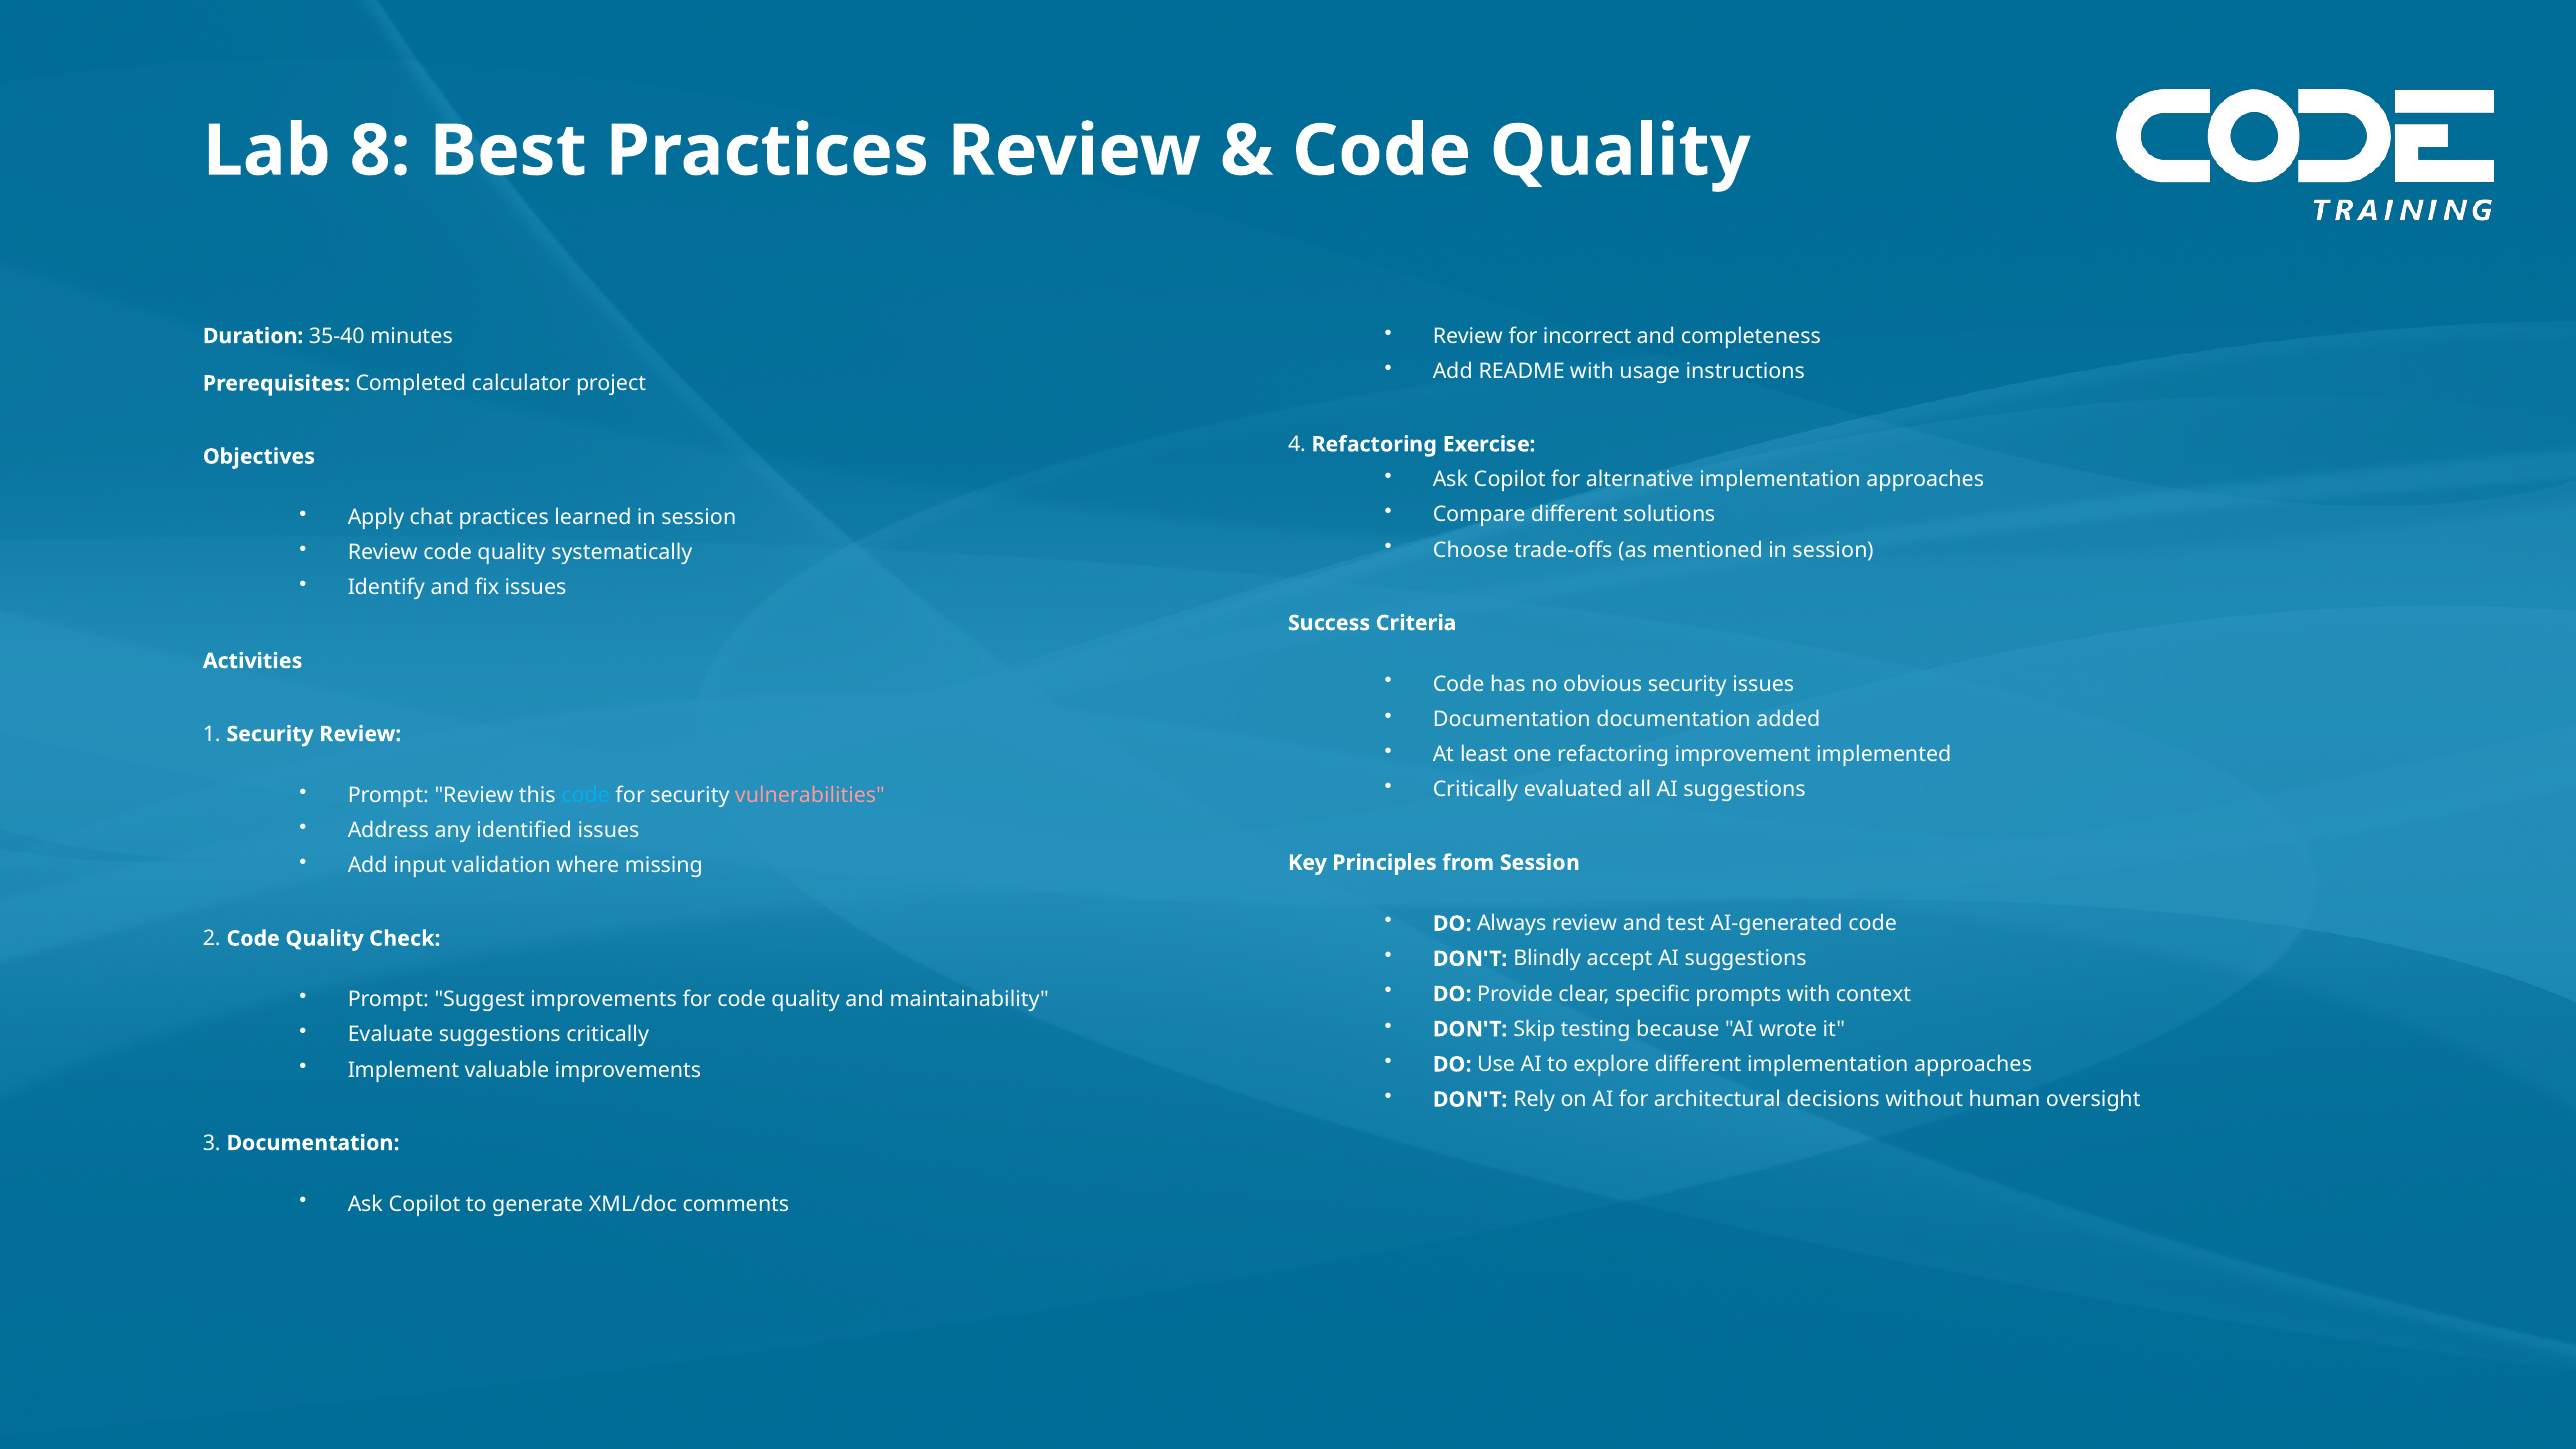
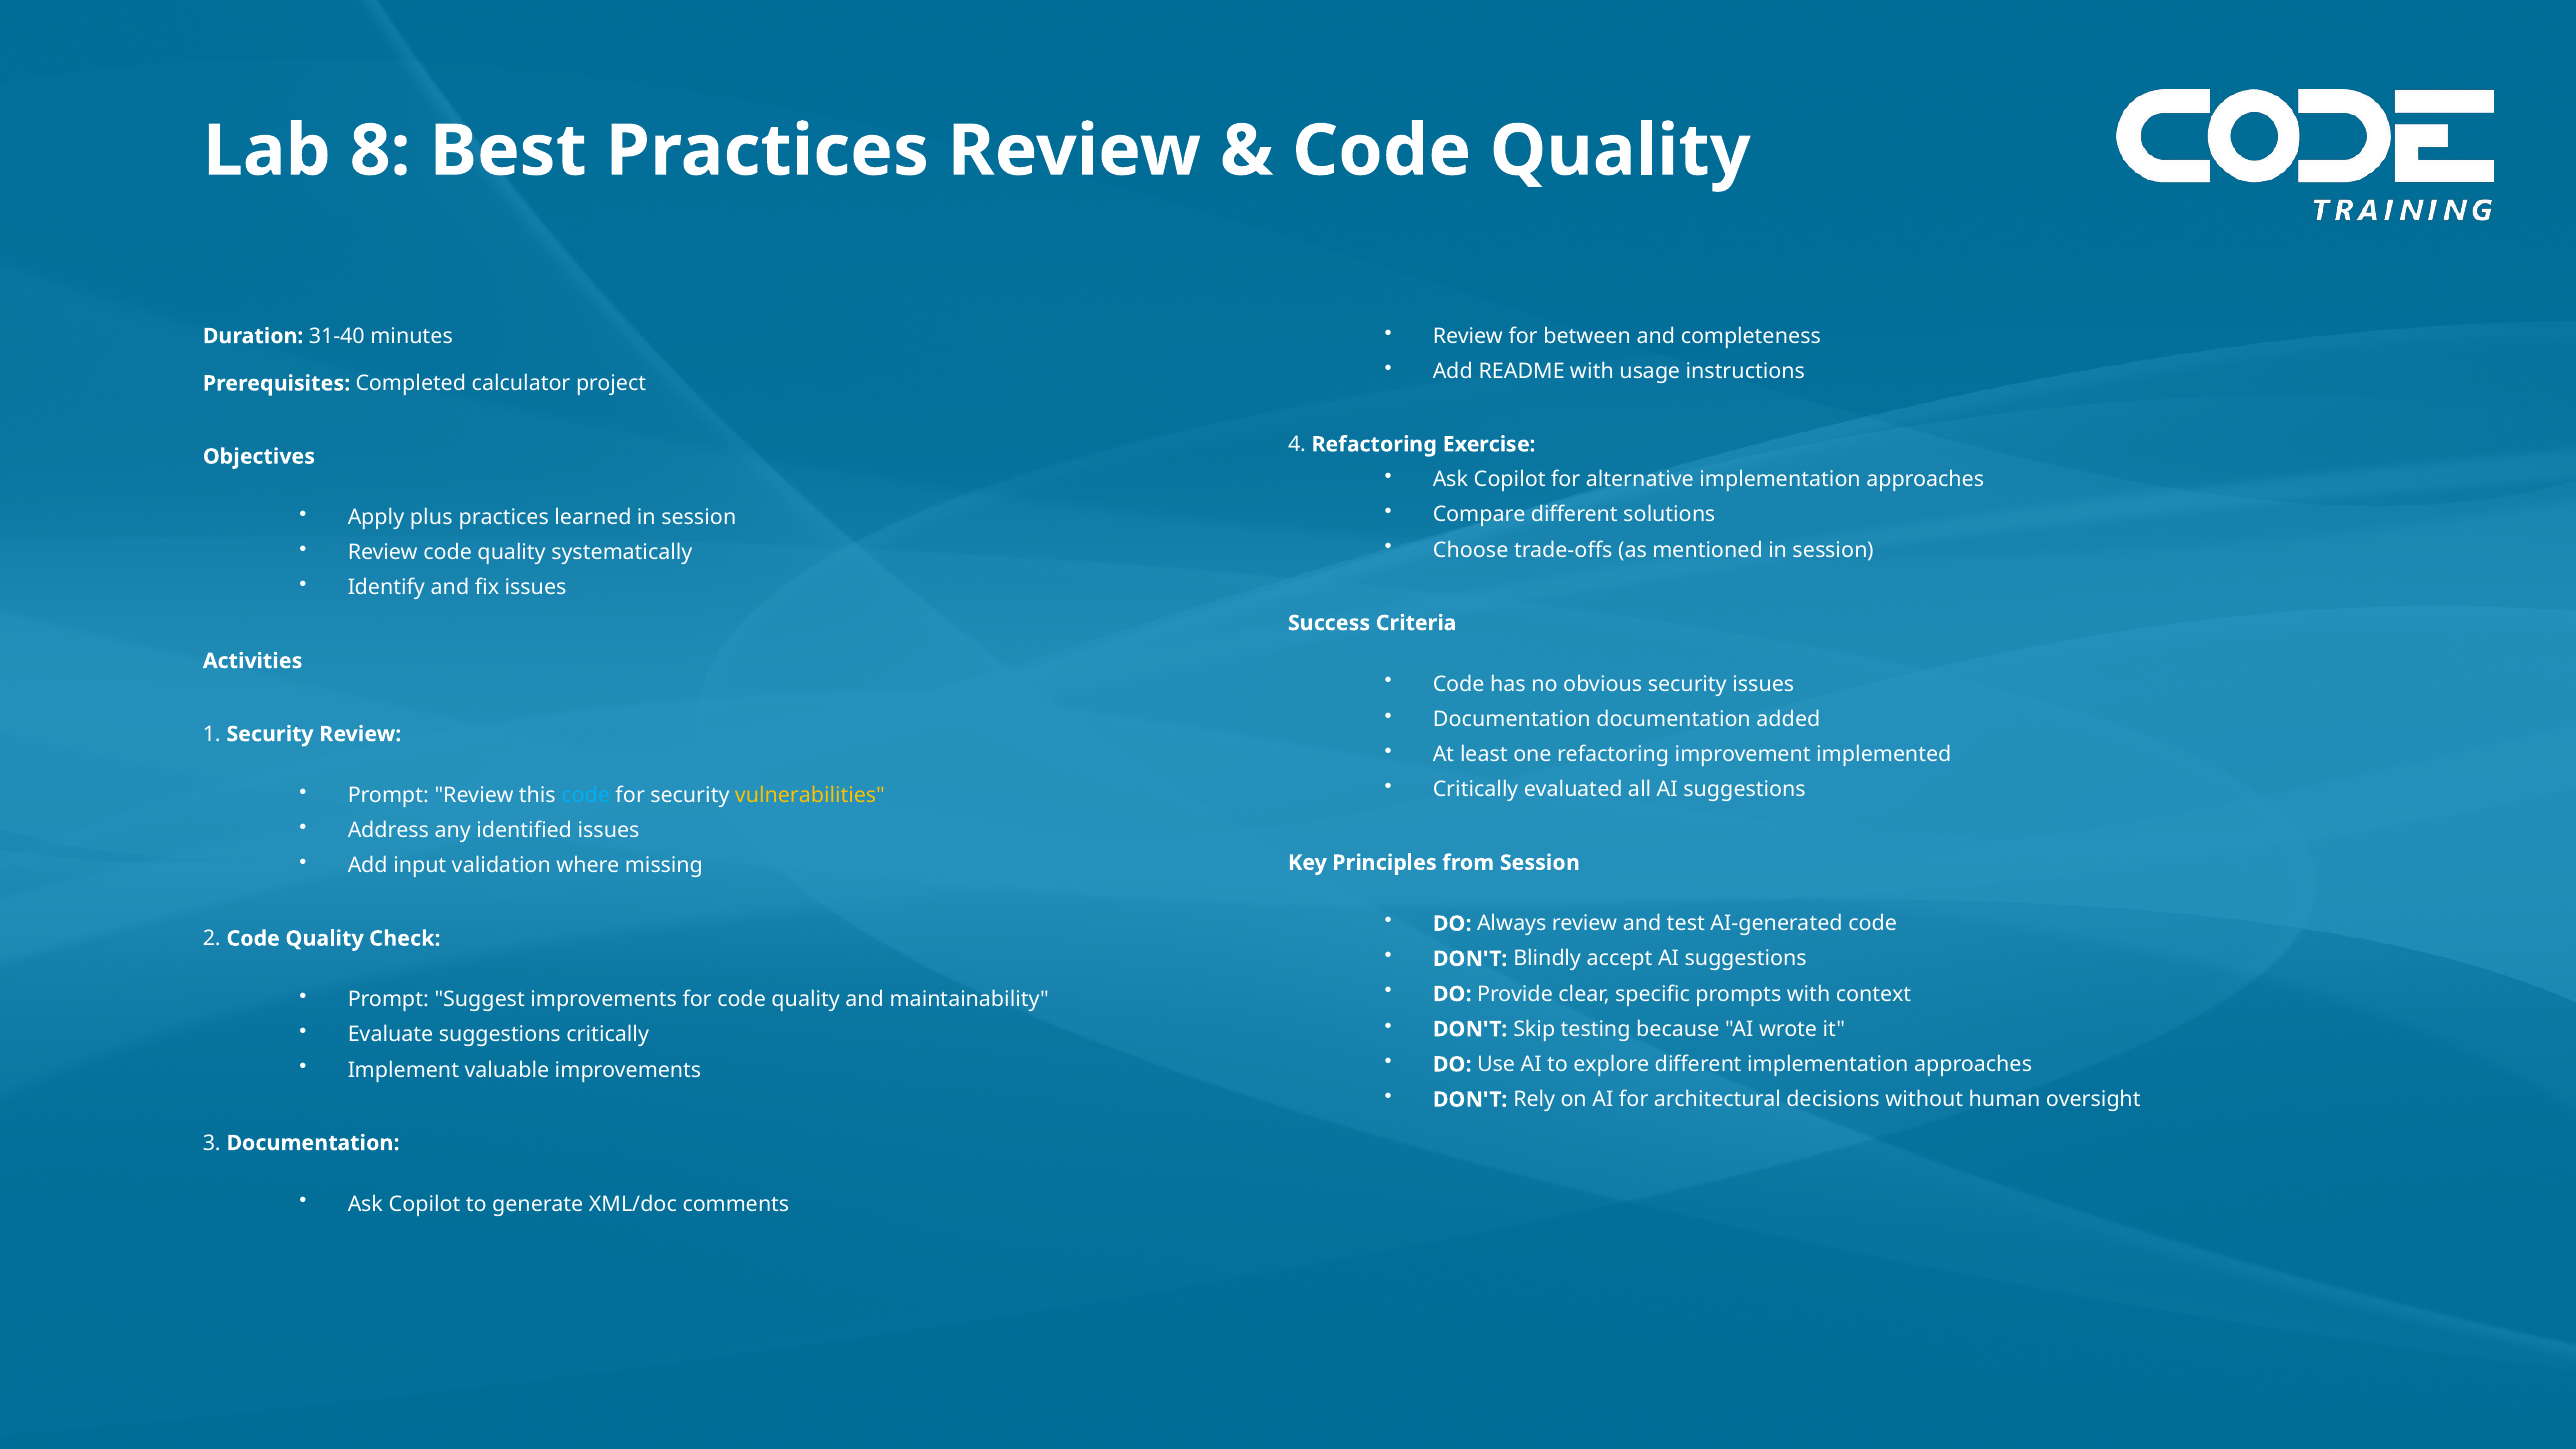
incorrect: incorrect -> between (1587, 336)
35-40: 35-40 -> 31-40 (337, 336)
chat: chat -> plus (431, 518)
vulnerabilities colour: pink -> yellow (810, 795)
